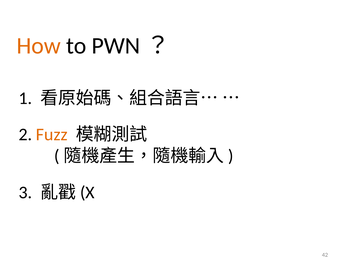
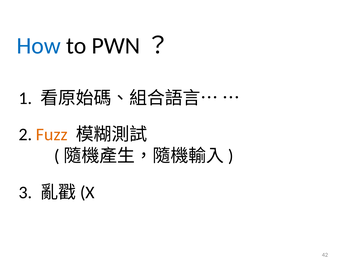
How colour: orange -> blue (39, 46)
